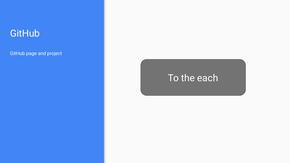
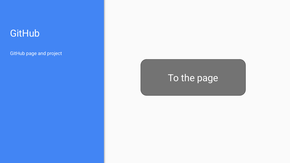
the each: each -> page (208, 78)
